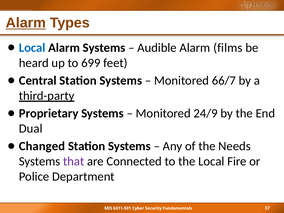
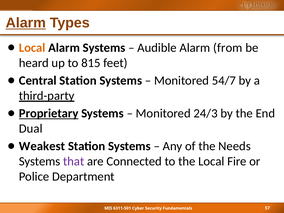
Local colour: blue -> orange (32, 48)
films: films -> from (228, 48)
699: 699 -> 815 (91, 63)
66/7: 66/7 -> 54/7 (224, 81)
Proprietary underline: none -> present (49, 113)
24/9: 24/9 -> 24/3 (206, 113)
Changed: Changed -> Weakest (42, 146)
